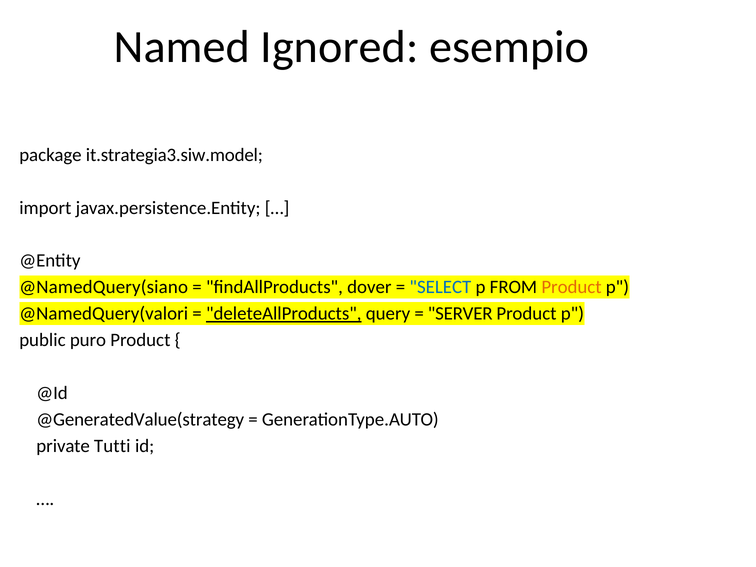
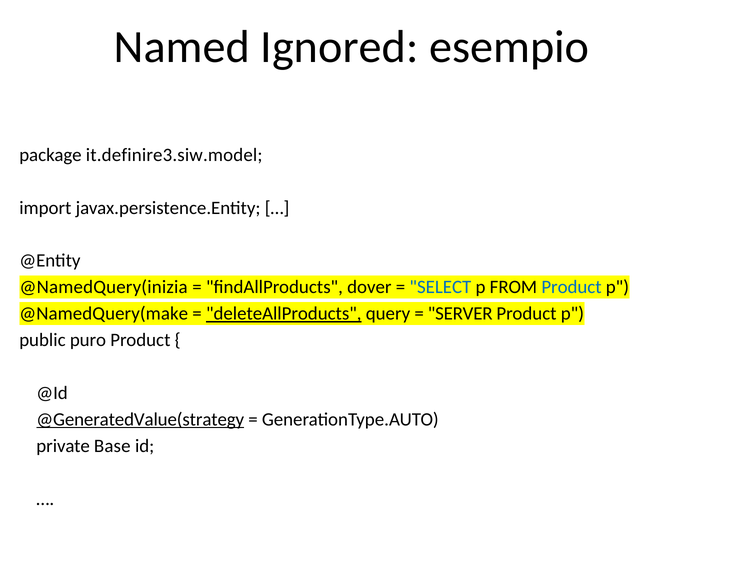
it.strategia3.siw.model: it.strategia3.siw.model -> it.definire3.siw.model (174, 155)
@NamedQuery(siano: @NamedQuery(siano -> @NamedQuery(inizia (104, 287)
Product colour: orange -> blue (572, 287)
@NamedQuery(valori: @NamedQuery(valori -> @NamedQuery(make (104, 314)
@GeneratedValue(strategy underline: none -> present (140, 420)
Tutti: Tutti -> Base (112, 446)
